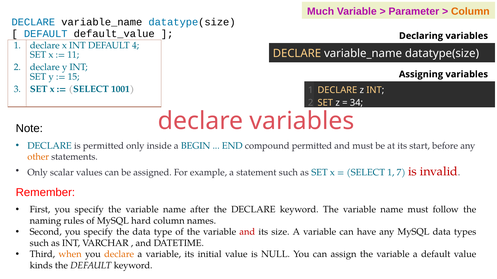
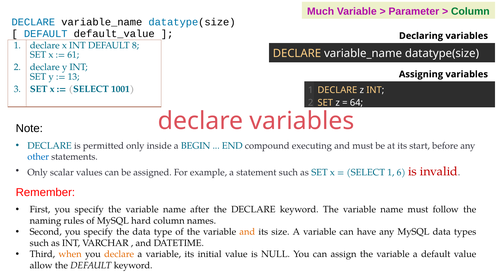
Column colour: orange -> green (470, 11)
4: 4 -> 8 (136, 46)
11: 11 -> 61 (73, 55)
15: 15 -> 13 (74, 77)
34: 34 -> 64 (356, 103)
compound permitted: permitted -> executing (312, 146)
other colour: orange -> blue (38, 157)
7: 7 -> 6 (401, 173)
and colour: red -> orange (247, 232)
kinds: kinds -> allow (41, 266)
